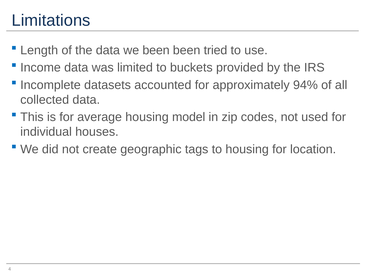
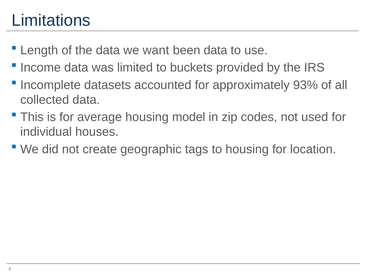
we been: been -> want (156, 50)
been tried: tried -> data (216, 50)
94%: 94% -> 93% (305, 85)
